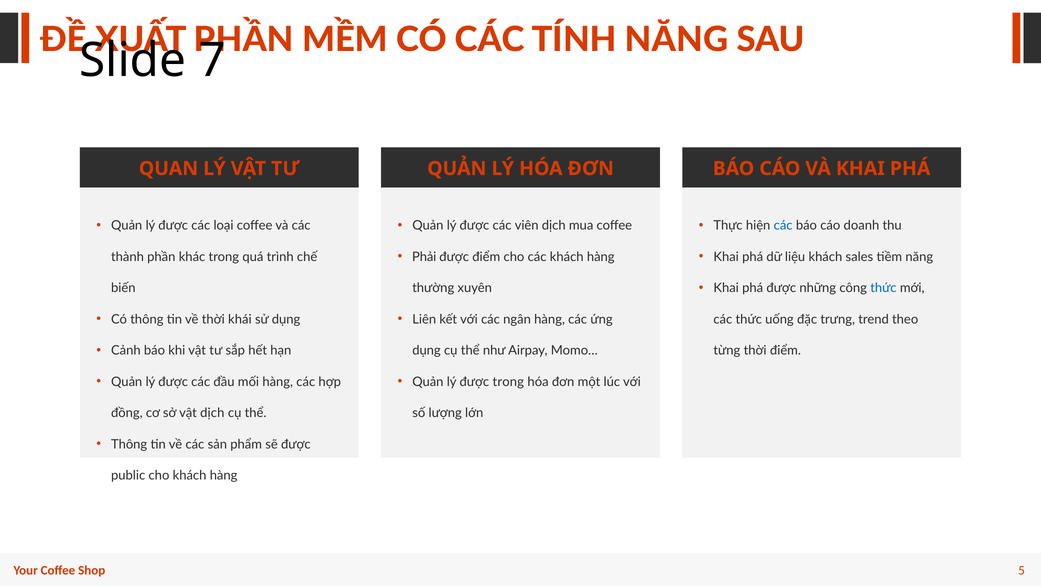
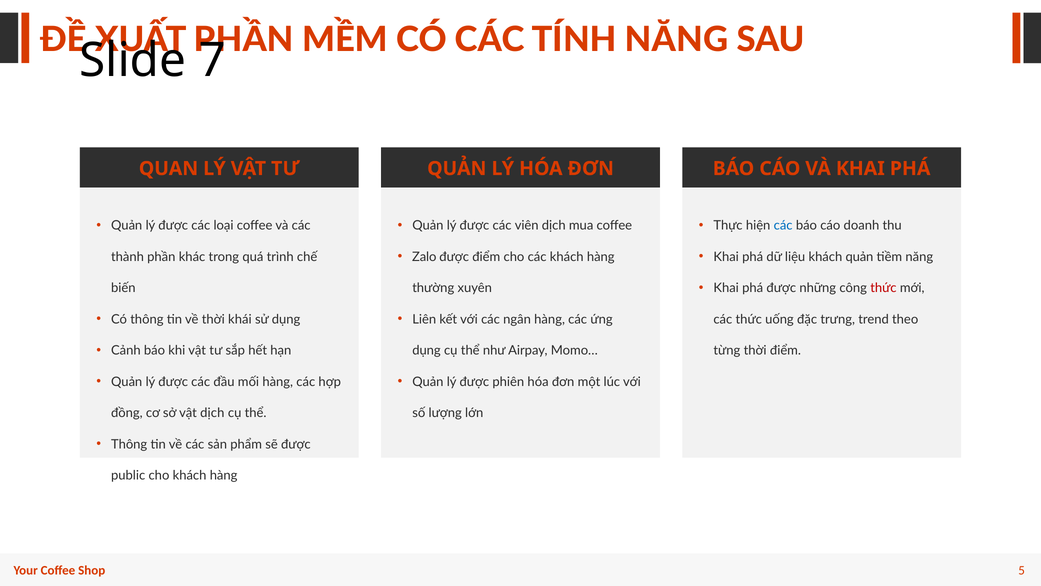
Phải: Phải -> Zalo (424, 257)
khách sales: sales -> quản (859, 257)
thức colour: blue -> red (883, 288)
được trong: trong -> phiên (508, 382)
